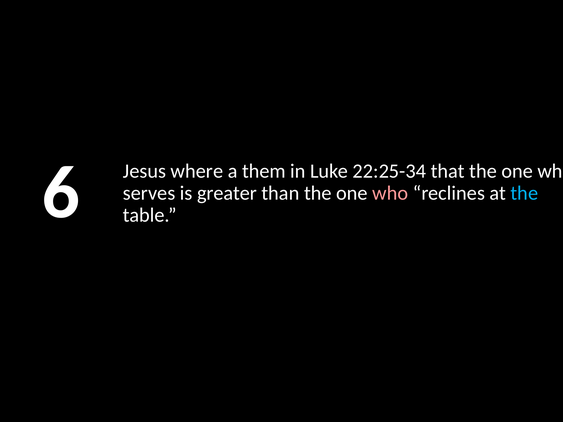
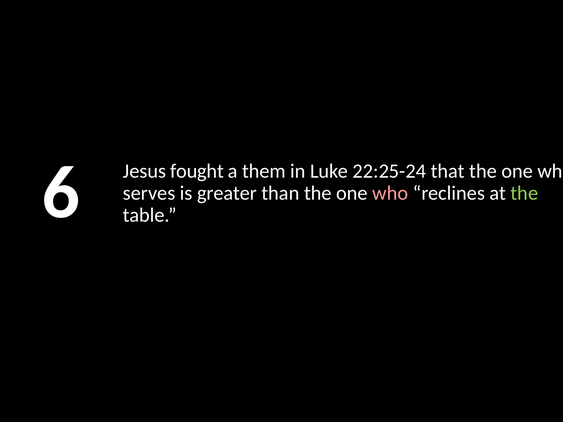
where: where -> fought (197, 171)
22:25-34: 22:25-34 -> 22:25-24 (389, 171)
the colour: light blue -> light green (524, 193)
